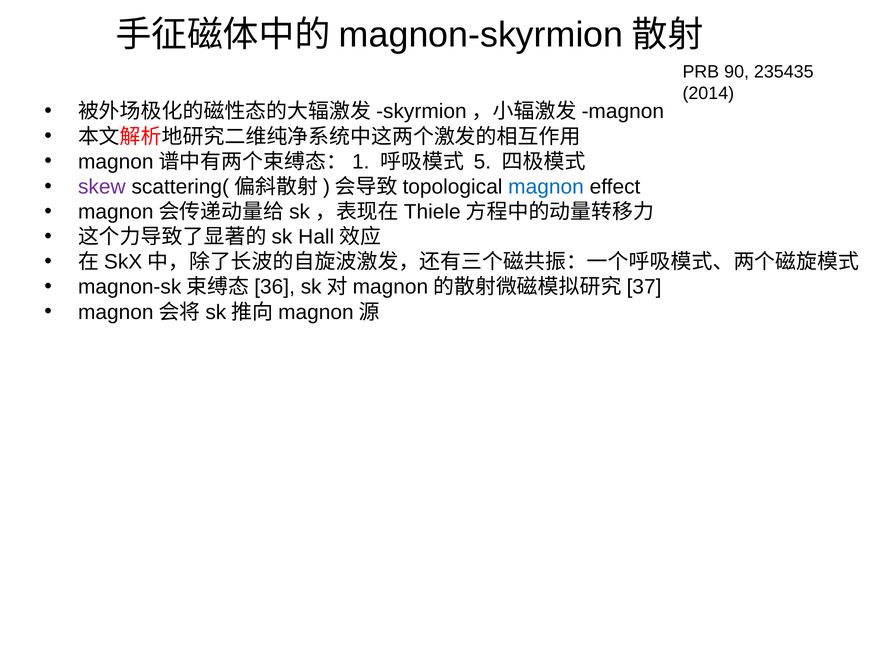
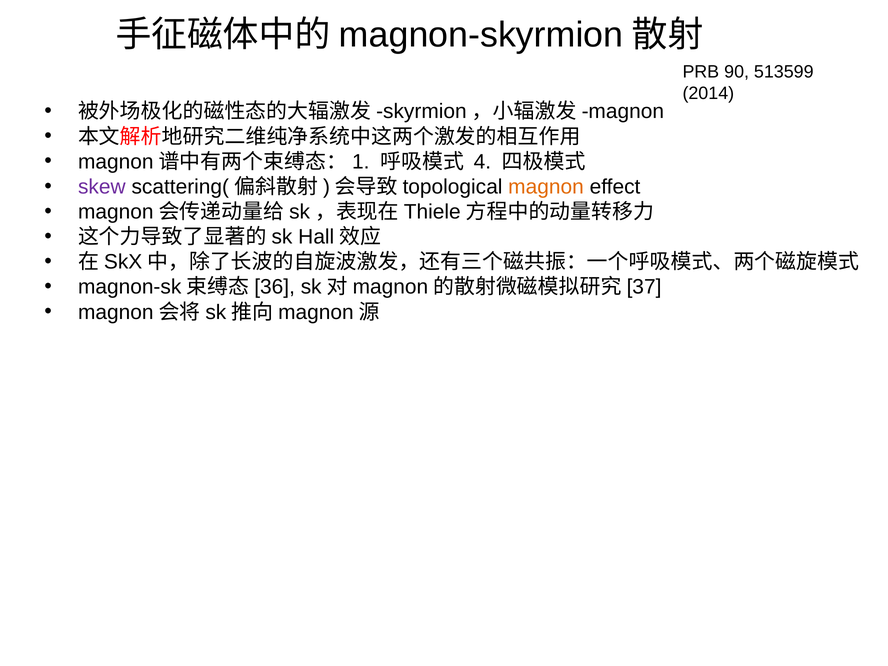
235435: 235435 -> 513599 (784, 72)
5: 5 -> 4 (482, 162)
magnon colour: blue -> orange (546, 187)
